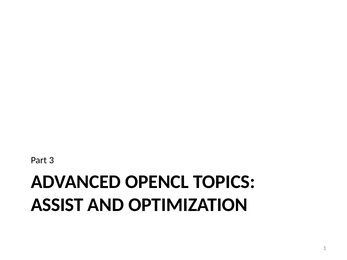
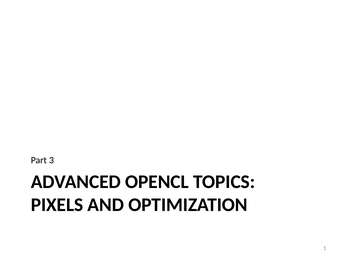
ASSIST: ASSIST -> PIXELS (57, 205)
